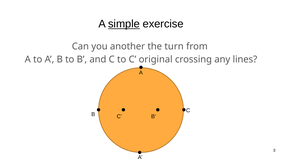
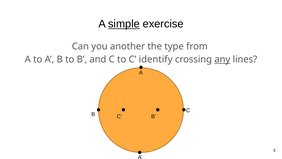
turn: turn -> type (174, 46)
original: original -> identify (156, 59)
any underline: none -> present (222, 59)
